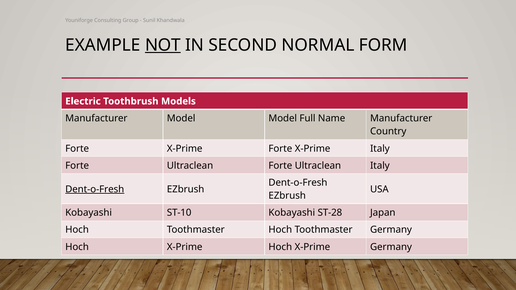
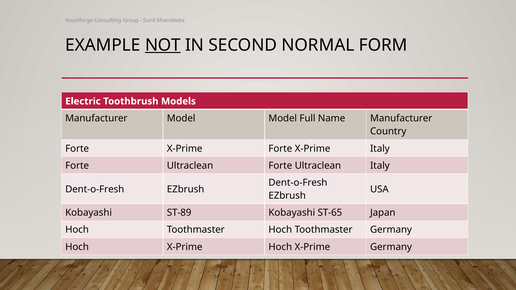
Dent-o-Fresh underline: present -> none (95, 189)
ST-10: ST-10 -> ST-89 (179, 213)
ST-28: ST-28 -> ST-65 (330, 213)
